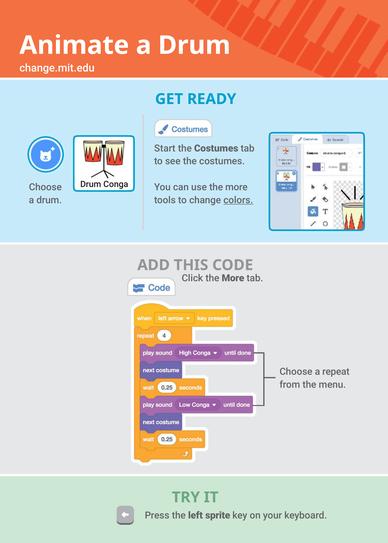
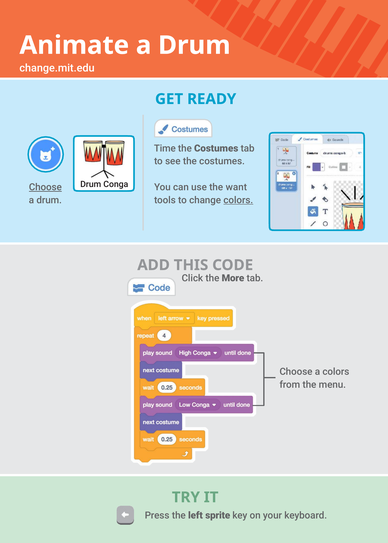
Start: Start -> Time (165, 148)
use the more: more -> want (236, 187)
Choose underline: none -> present (45, 187)
a repeat: repeat -> colors (336, 372)
